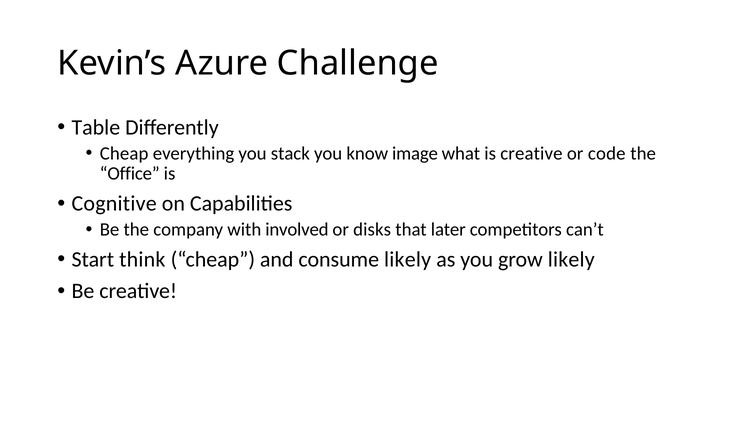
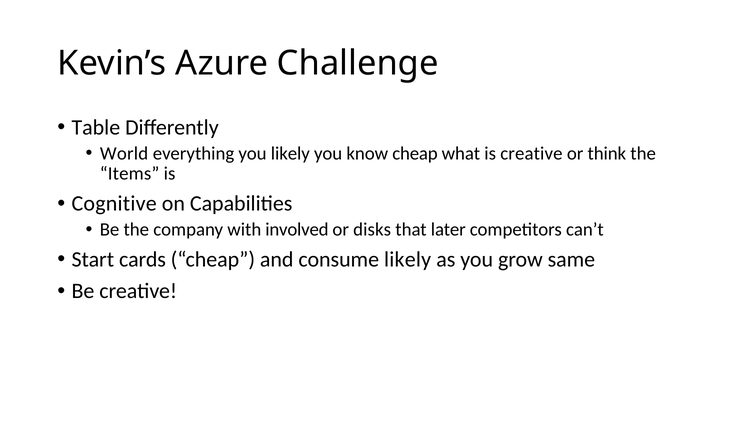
Cheap: Cheap -> World (124, 153)
you stack: stack -> likely (290, 153)
know image: image -> cheap (415, 153)
code: code -> think (607, 153)
Office: Office -> Items (130, 174)
think: think -> cards (143, 259)
grow likely: likely -> same (571, 259)
